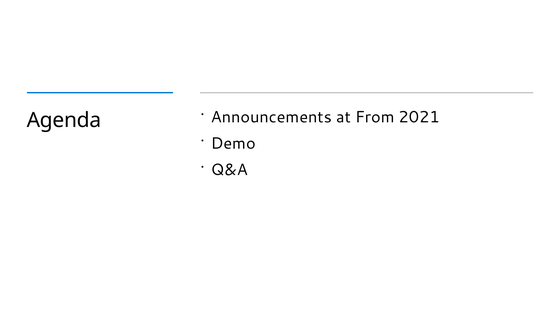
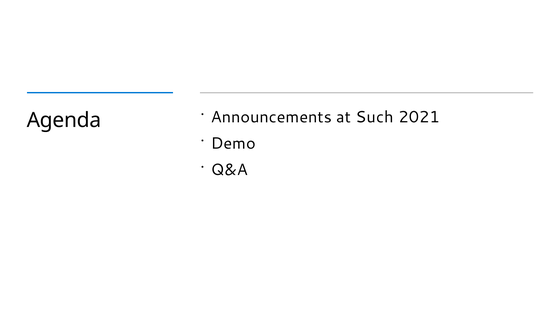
From: From -> Such (375, 117)
